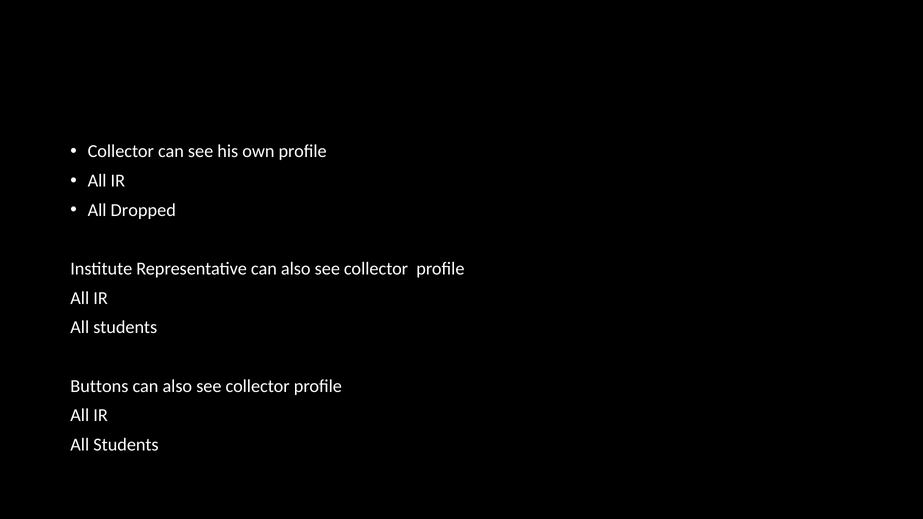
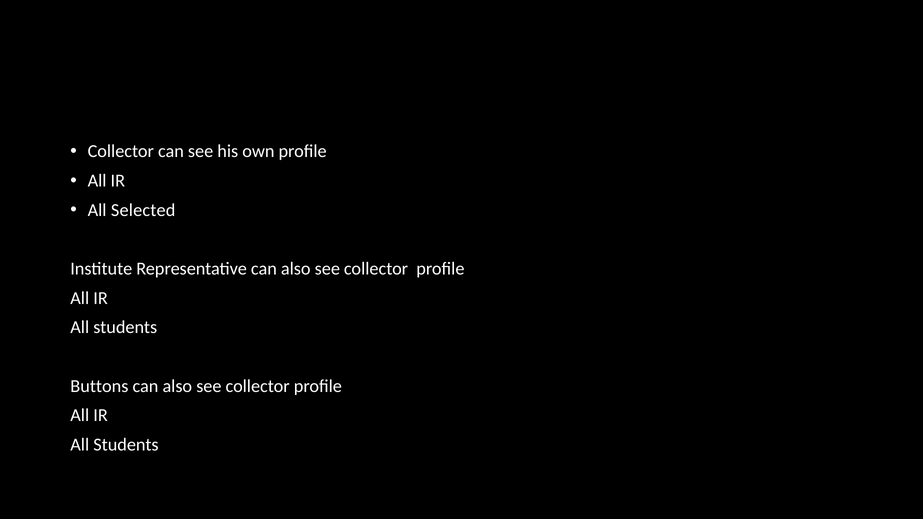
Dropped: Dropped -> Selected (143, 210)
